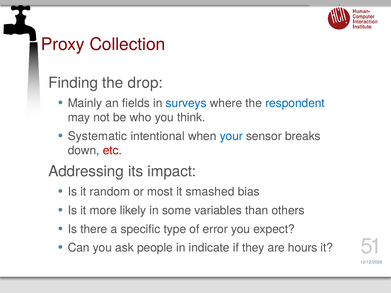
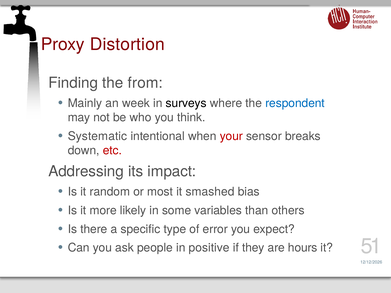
Collection: Collection -> Distortion (127, 44)
drop: drop -> from (145, 83)
fields: fields -> week (136, 103)
surveys colour: blue -> black (186, 103)
your colour: blue -> red (231, 136)
indicate: indicate -> positive (209, 248)
